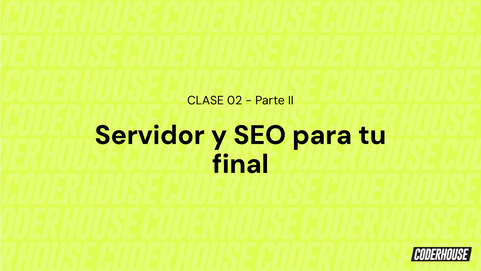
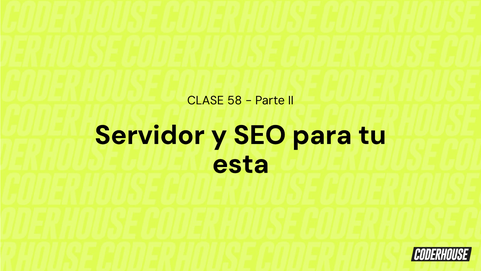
02: 02 -> 58 (235, 100)
final: final -> esta (241, 164)
